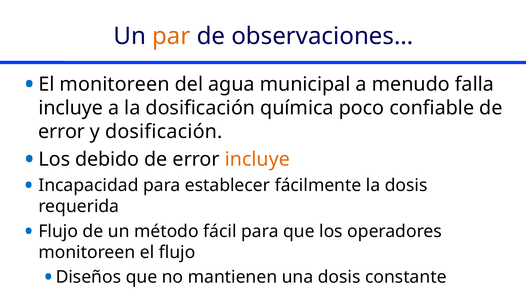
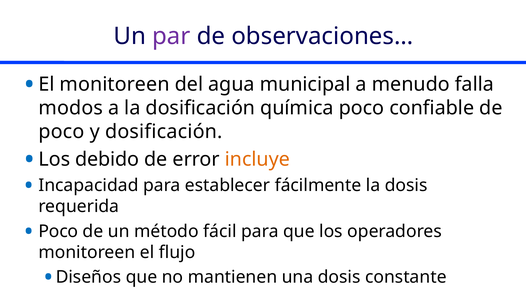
par colour: orange -> purple (171, 36)
incluye: incluye -> modos (71, 108)
error: error -> poco (61, 132)
Flujo: Flujo -> Poco (58, 231)
